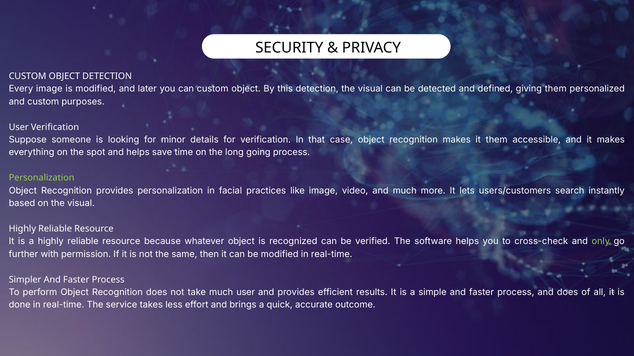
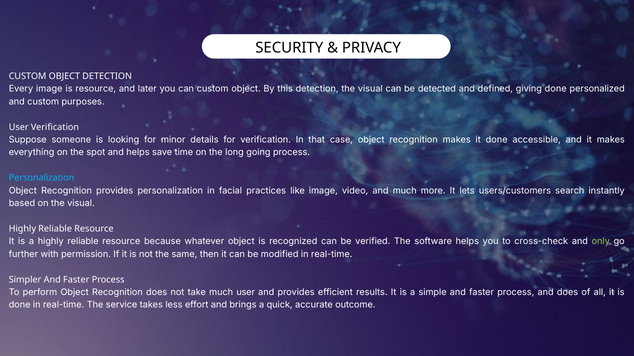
is modified: modified -> resource (96, 89)
giving them: them -> done (556, 89)
it them: them -> done (497, 140)
Personalization colour: light green -> light blue (42, 178)
